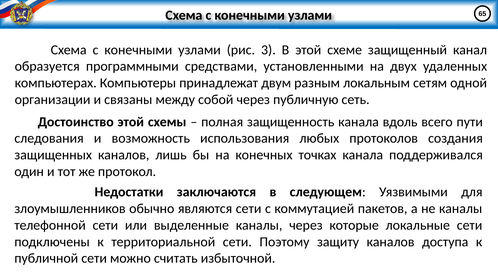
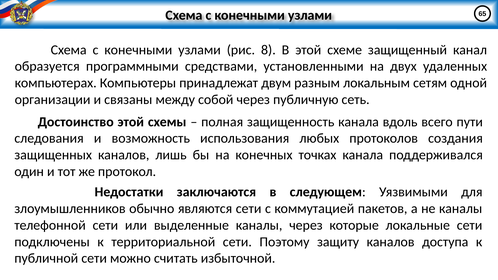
3: 3 -> 8 (268, 50)
